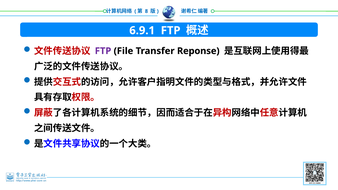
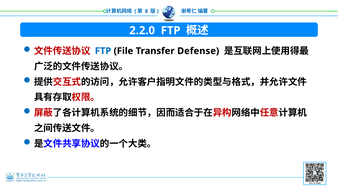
6.9.1: 6.9.1 -> 2.2.0 (142, 31)
FTP colour: purple -> blue (103, 51)
Reponse: Reponse -> Defense (198, 51)
